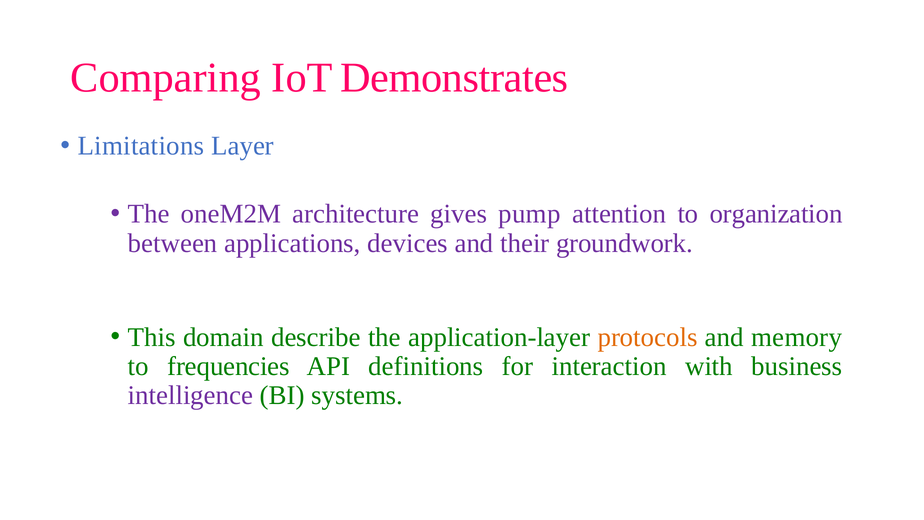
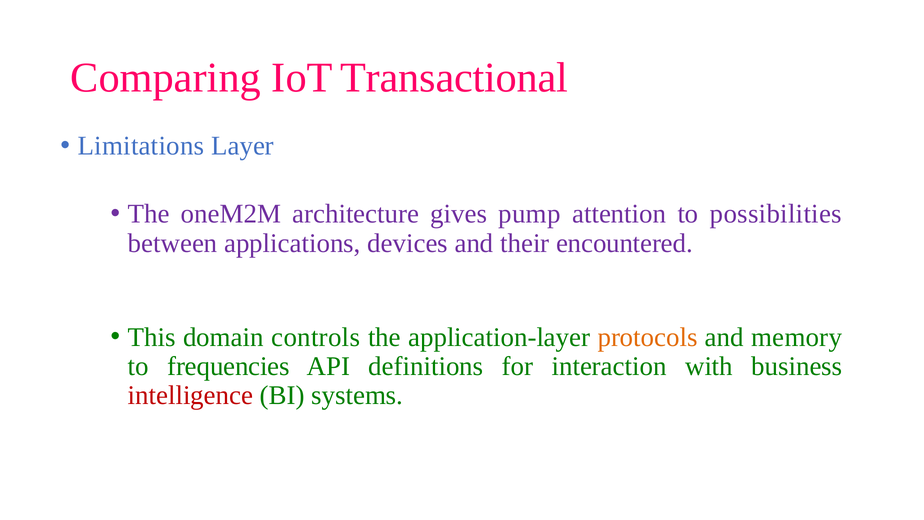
Demonstrates: Demonstrates -> Transactional (454, 78)
organization: organization -> possibilities (776, 214)
groundwork: groundwork -> encountered (624, 243)
describe: describe -> controls (316, 337)
intelligence colour: purple -> red (191, 395)
